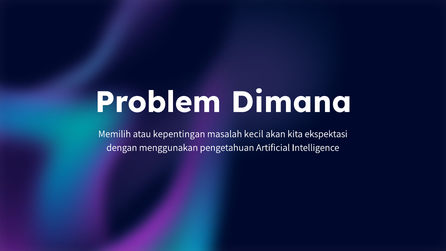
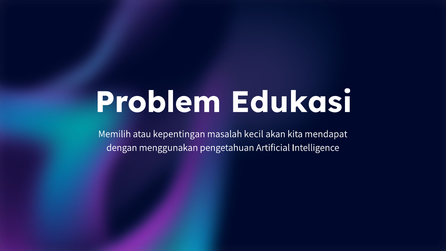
Dimana: Dimana -> Edukasi (291, 102)
ekspektasi: ekspektasi -> mendapat (326, 134)
